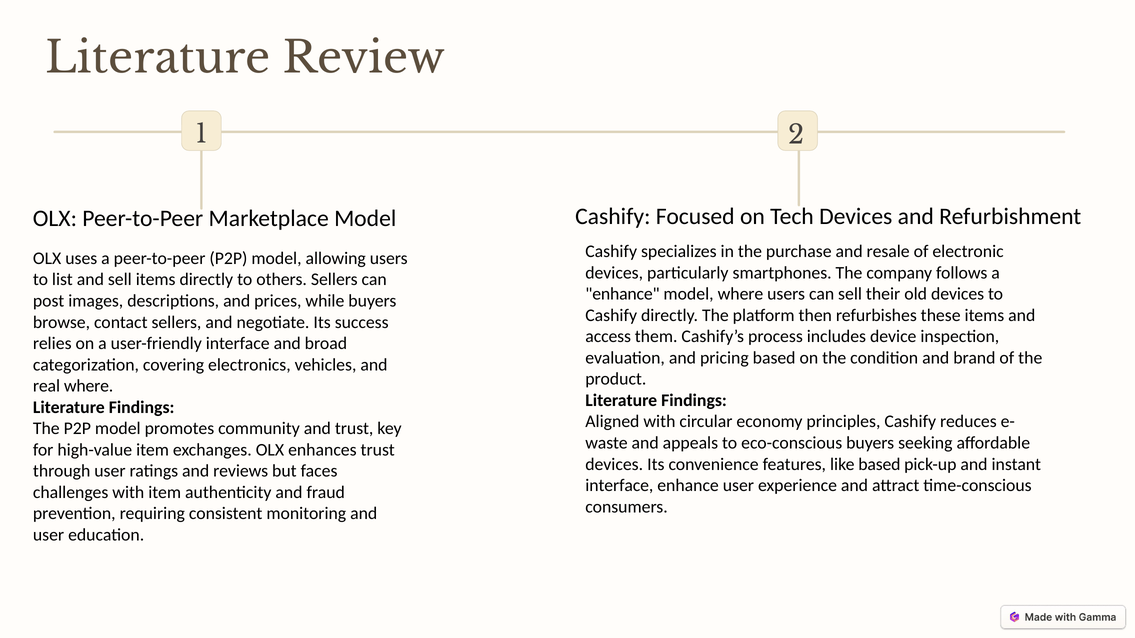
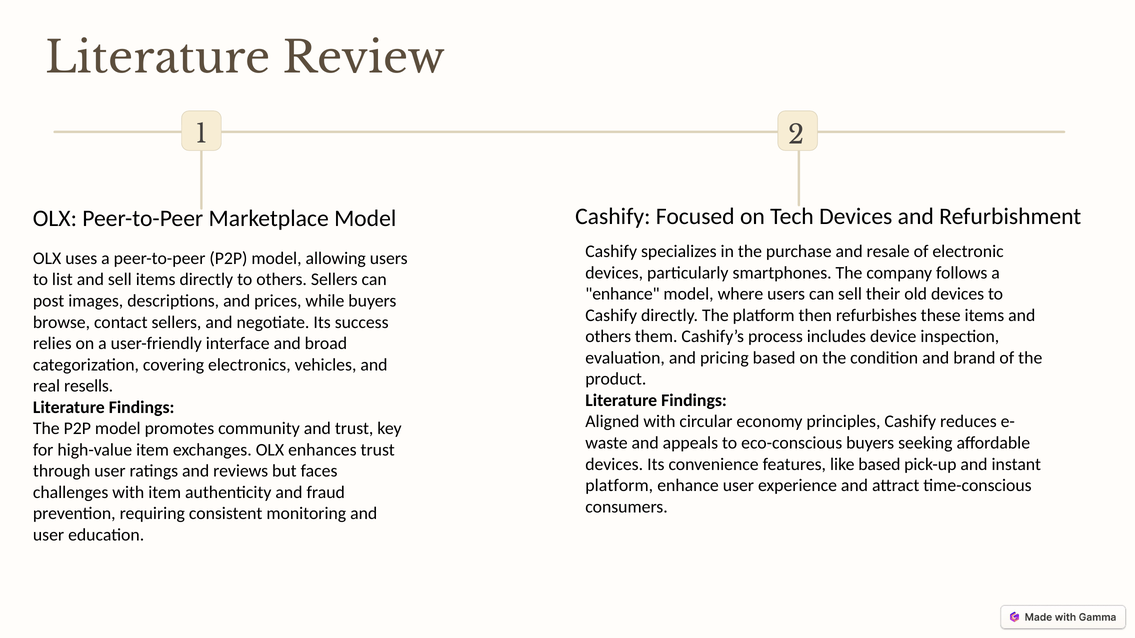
access: access -> others (608, 337)
real where: where -> resells (89, 386)
interface: interface -> platform (619, 486)
